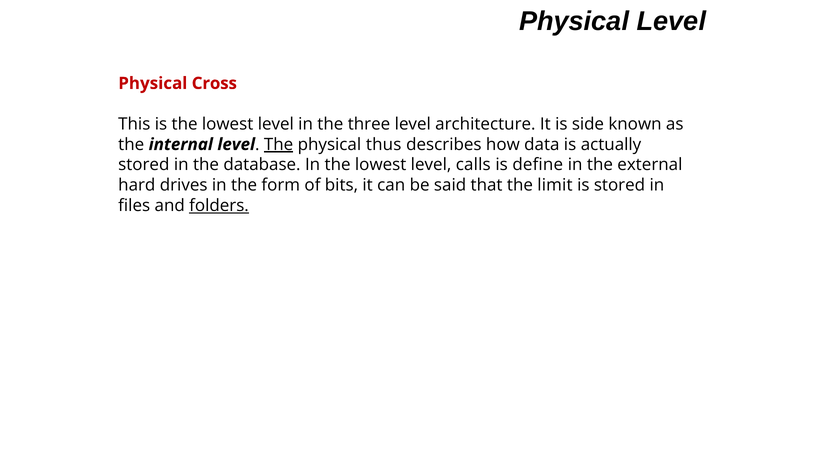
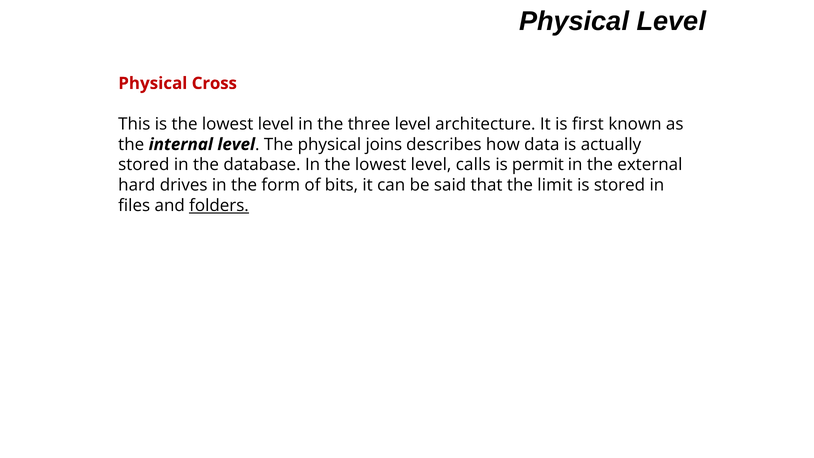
side: side -> first (588, 124)
The underline: present -> none (279, 144)
thus: thus -> joins (384, 144)
define: define -> permit (538, 165)
